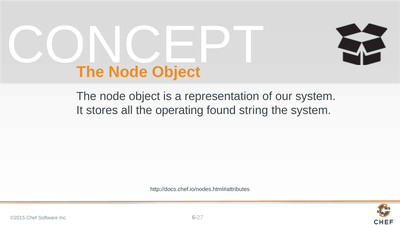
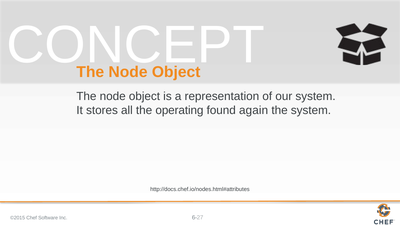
string: string -> again (254, 110)
